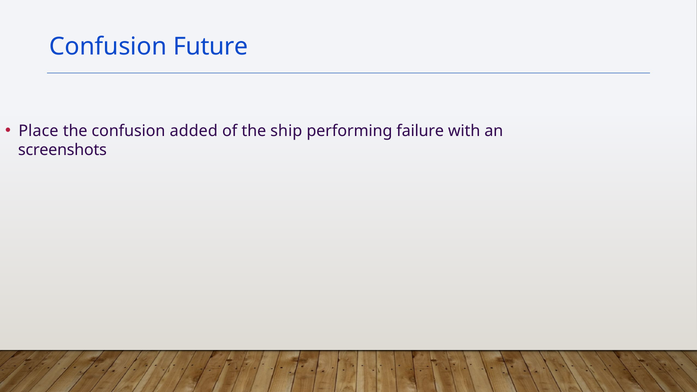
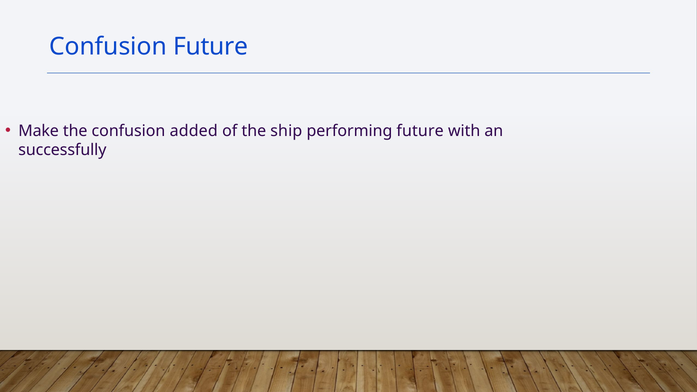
Place: Place -> Make (39, 131)
performing failure: failure -> future (420, 131)
screenshots: screenshots -> successfully (62, 150)
